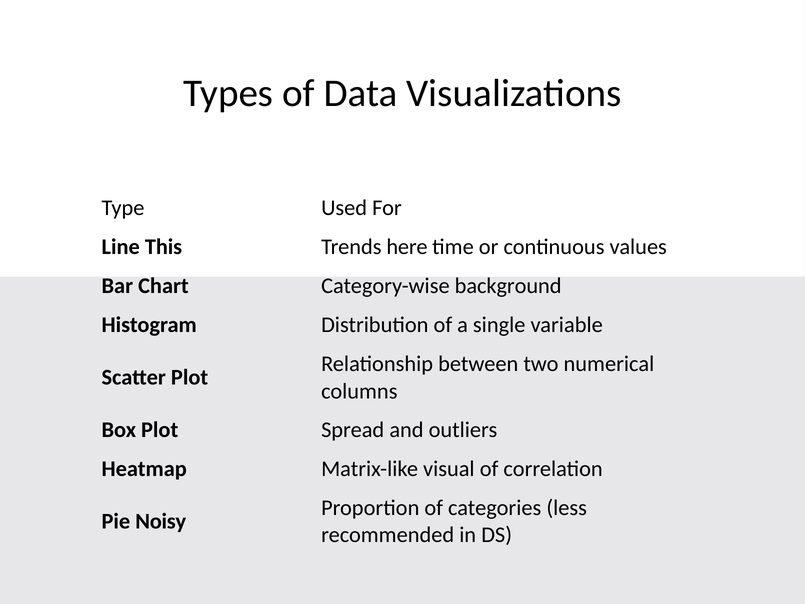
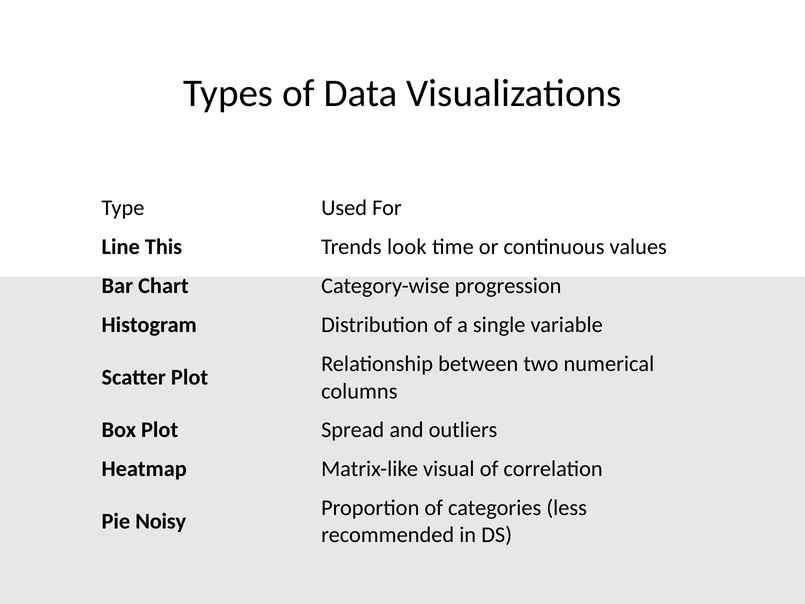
here: here -> look (407, 247)
background: background -> progression (508, 286)
